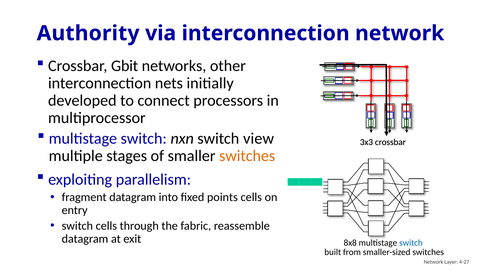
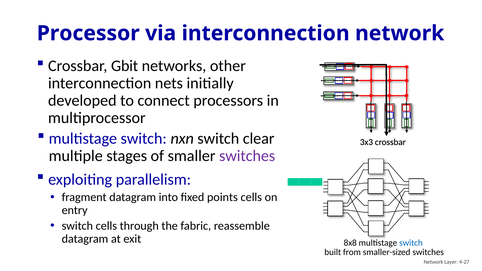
Authority: Authority -> Processor (88, 33)
view: view -> clear (259, 139)
switches colour: orange -> purple (247, 156)
